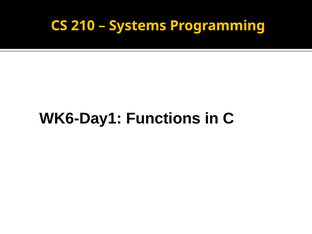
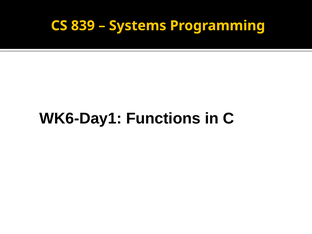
210: 210 -> 839 (83, 26)
